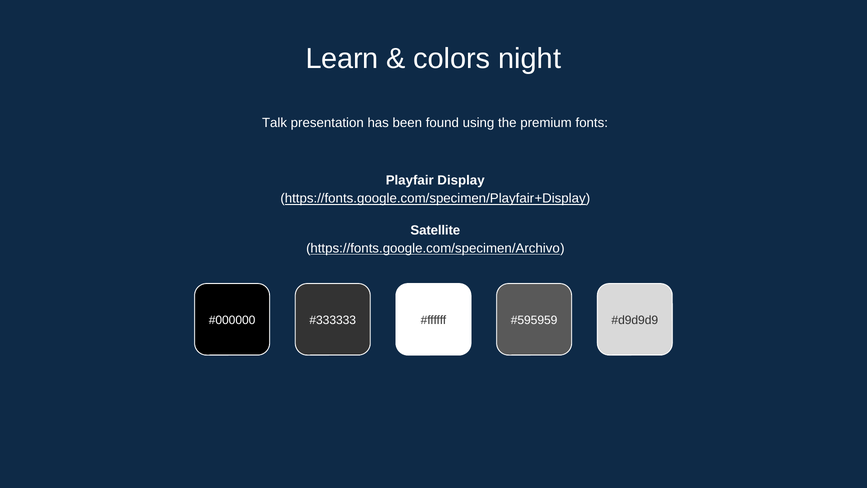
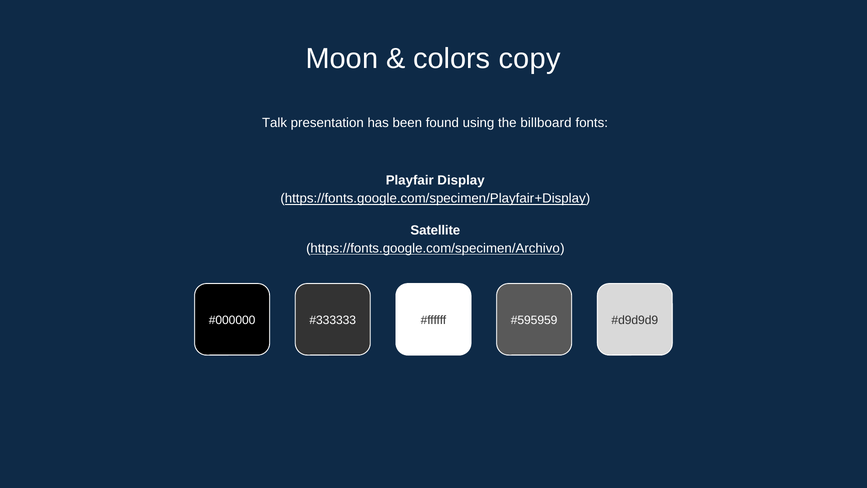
Learn: Learn -> Moon (342, 59)
night: night -> copy (530, 59)
premium: premium -> billboard (546, 123)
